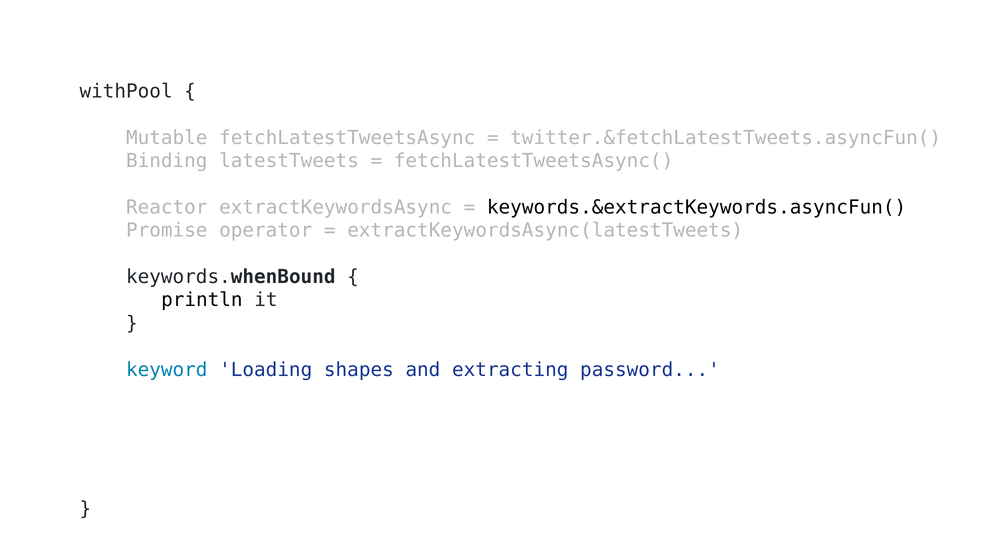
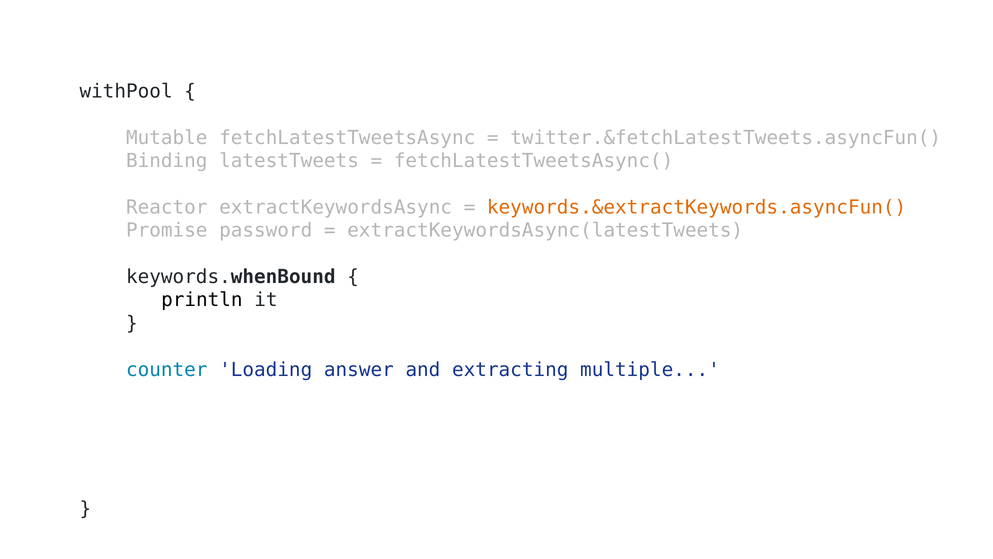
keywords.&extractKeywords.asyncFun( colour: black -> orange (697, 207)
operator: operator -> password (266, 230)
keyword: keyword -> counter (167, 369)
shapes: shapes -> answer (359, 369)
password: password -> multiple (650, 369)
